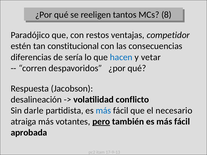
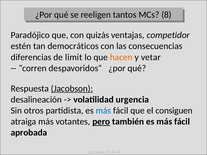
restos: restos -> quizás (98, 35)
constitucional: constitucional -> democráticos (73, 46)
sería: sería -> limit (74, 57)
hacen colour: blue -> orange (121, 57)
Jacobson underline: none -> present (72, 89)
conflicto: conflicto -> urgencia (132, 100)
darle: darle -> otros (34, 111)
necesario: necesario -> consiguen (174, 111)
